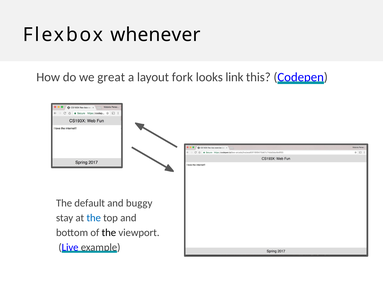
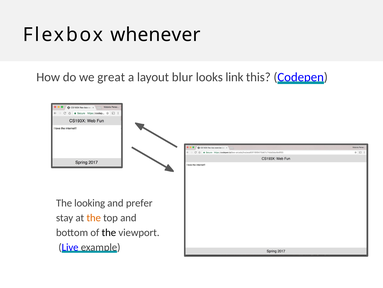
fork: fork -> blur (182, 77)
default: default -> looking (90, 203)
buggy: buggy -> prefer (139, 203)
the colour: blue -> orange (94, 217)
